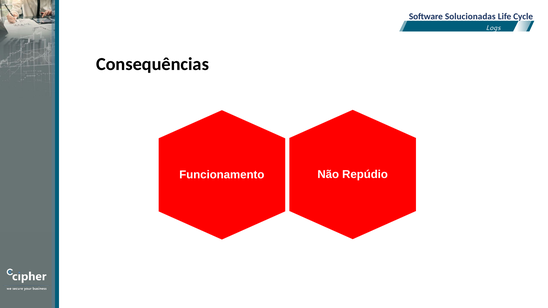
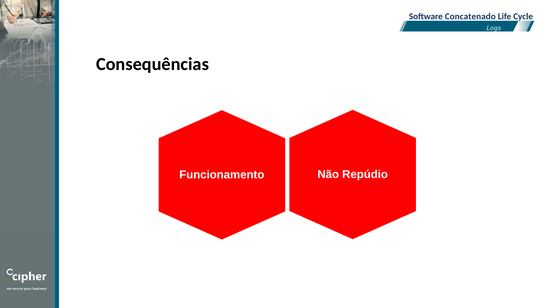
Solucionadas: Solucionadas -> Concatenado (470, 17)
